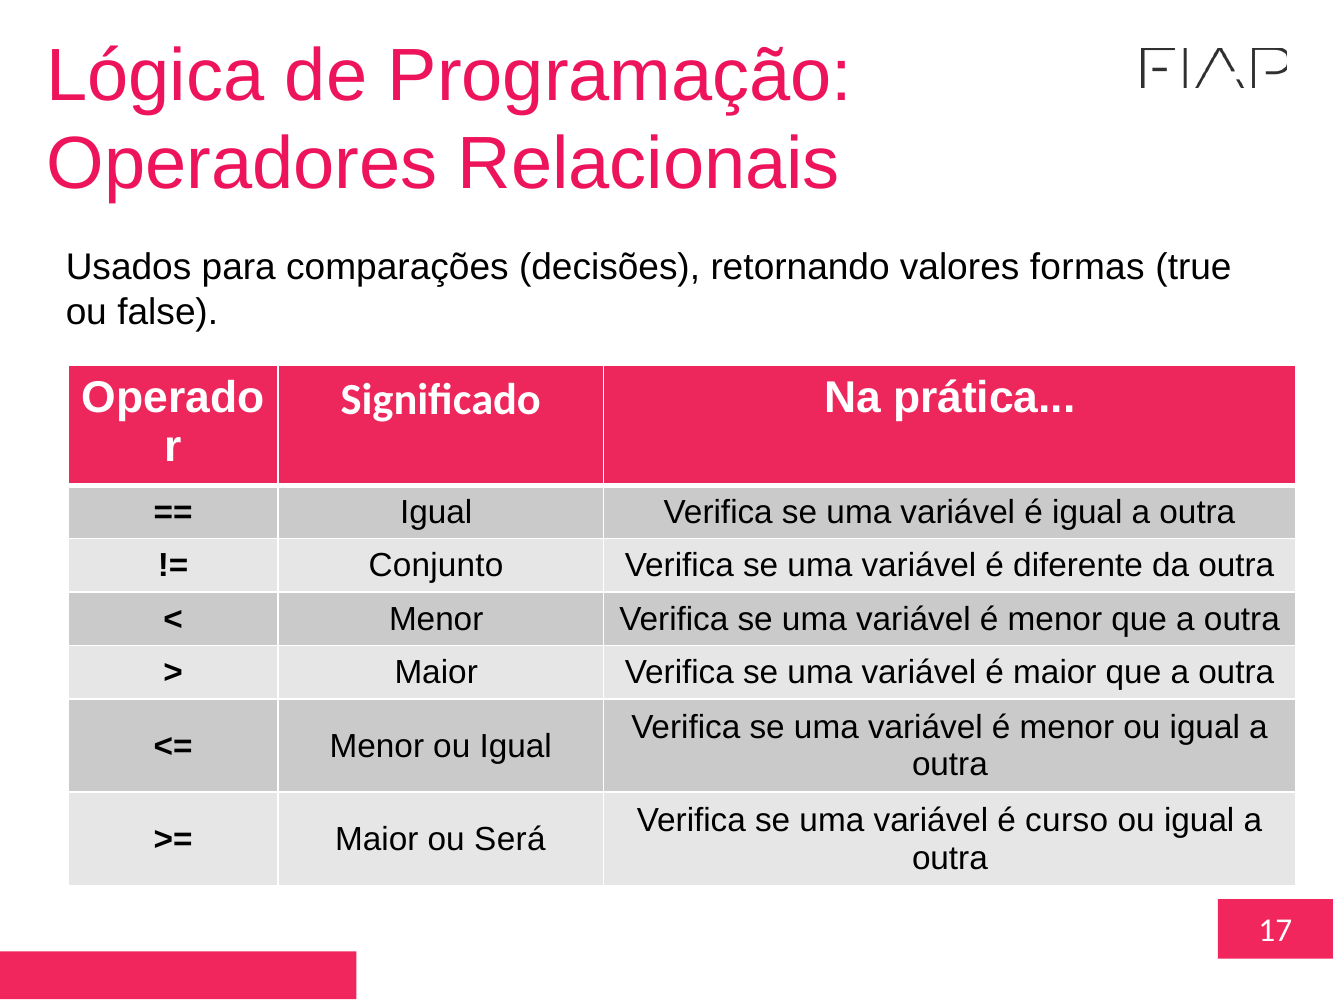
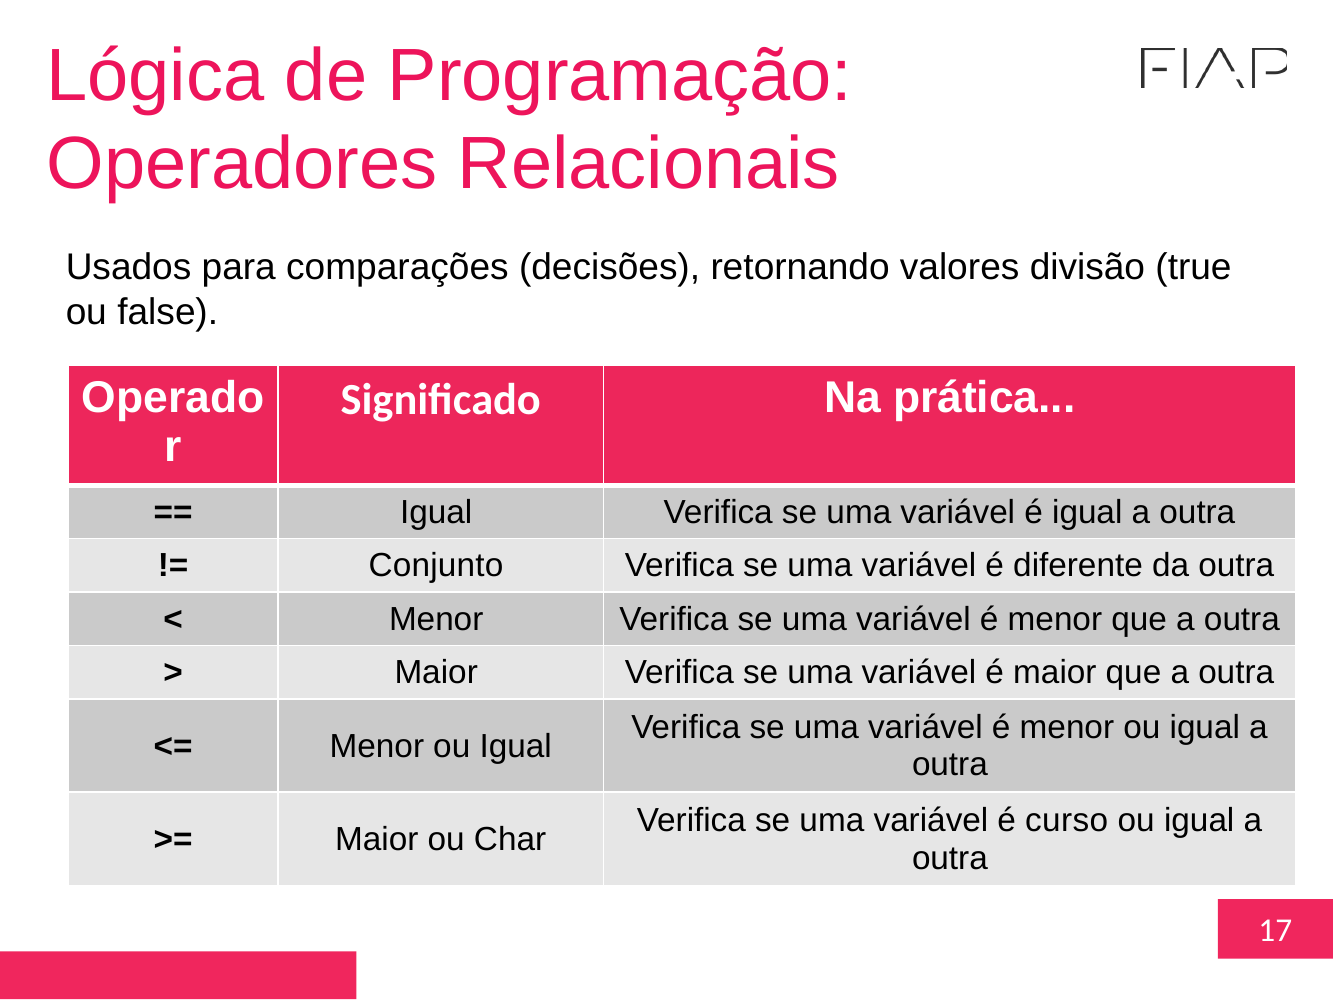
formas: formas -> divisão (1087, 268)
Será: Será -> Char (510, 839)
